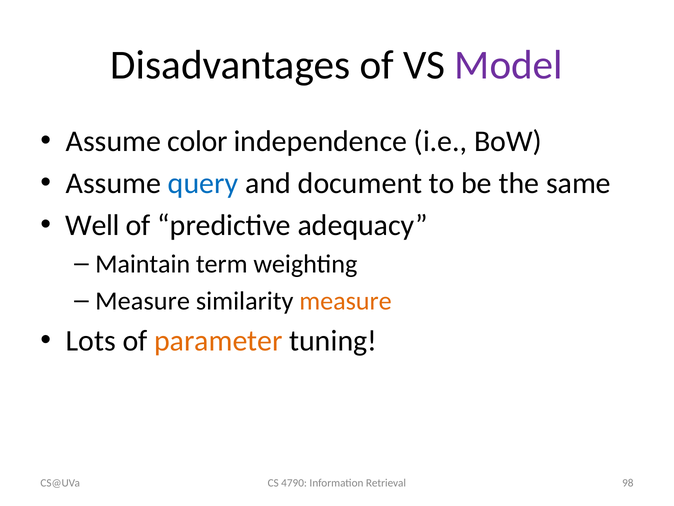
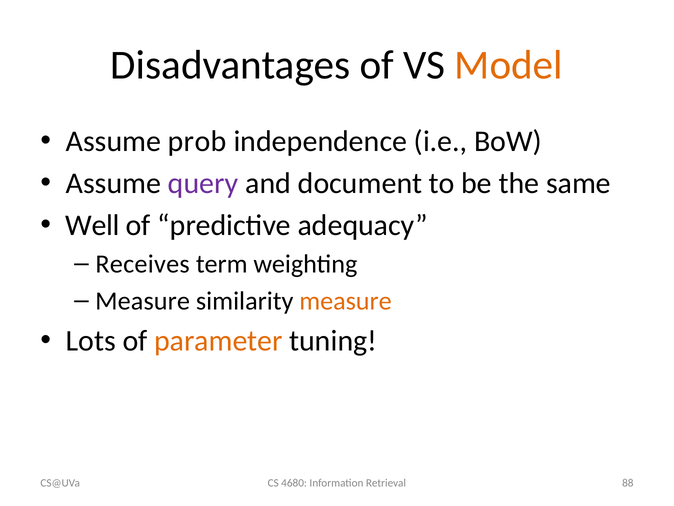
Model colour: purple -> orange (509, 65)
color: color -> prob (197, 141)
query colour: blue -> purple (203, 183)
Maintain: Maintain -> Receives (143, 264)
4790: 4790 -> 4680 (294, 483)
98: 98 -> 88 (628, 483)
